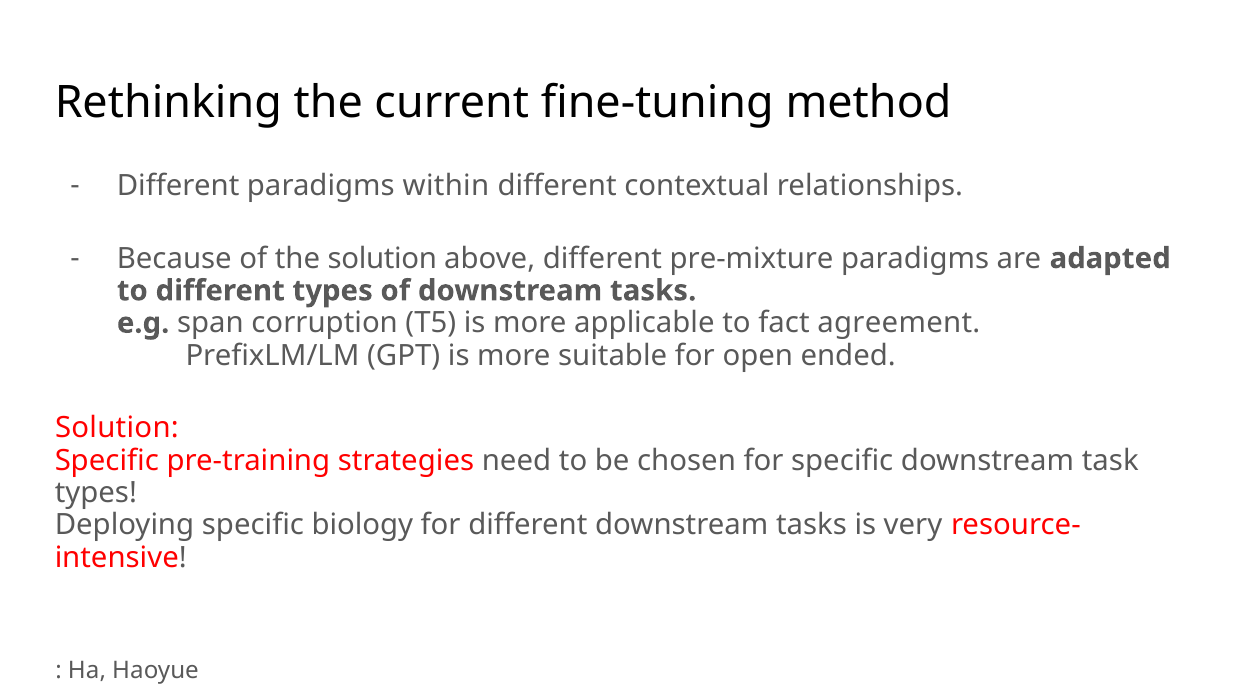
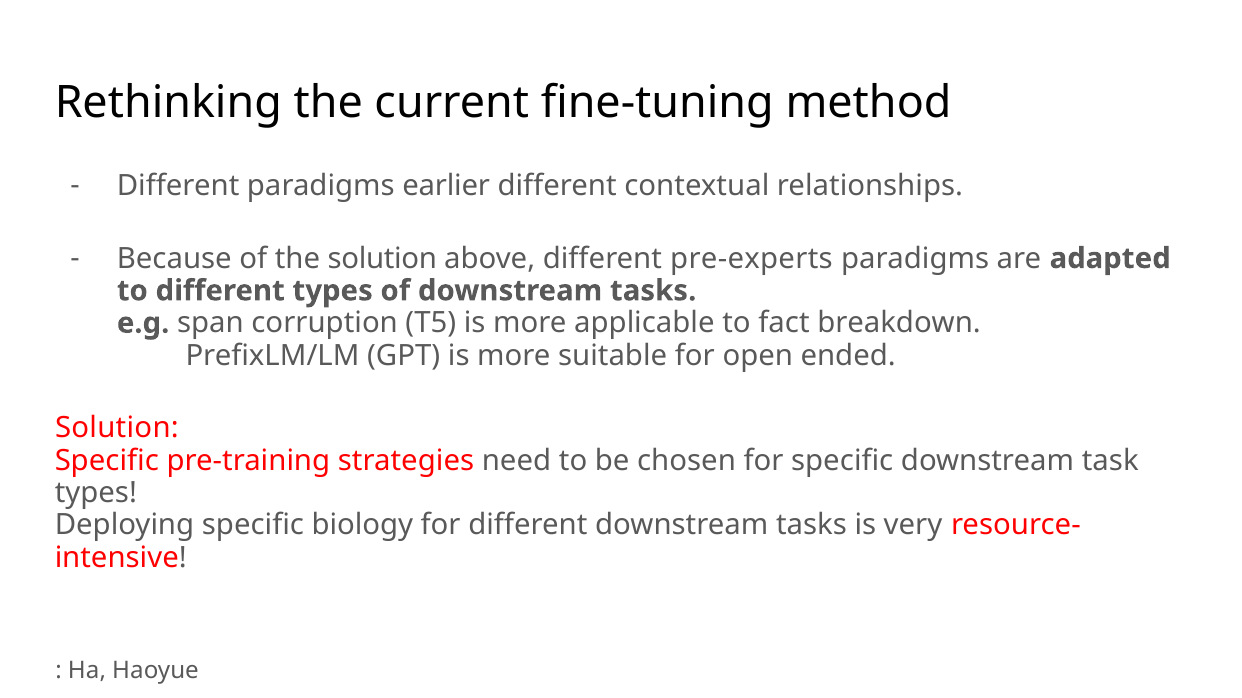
within: within -> earlier (446, 186)
pre-mixture: pre-mixture -> pre-experts (751, 259)
agreement: agreement -> breakdown (899, 323)
